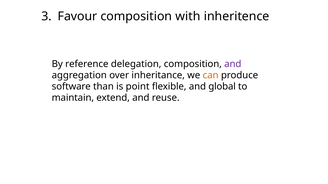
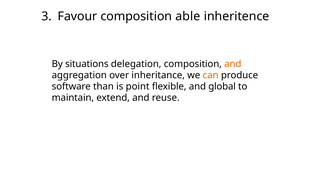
with: with -> able (188, 16)
reference: reference -> situations (87, 64)
and colour: purple -> orange (233, 64)
